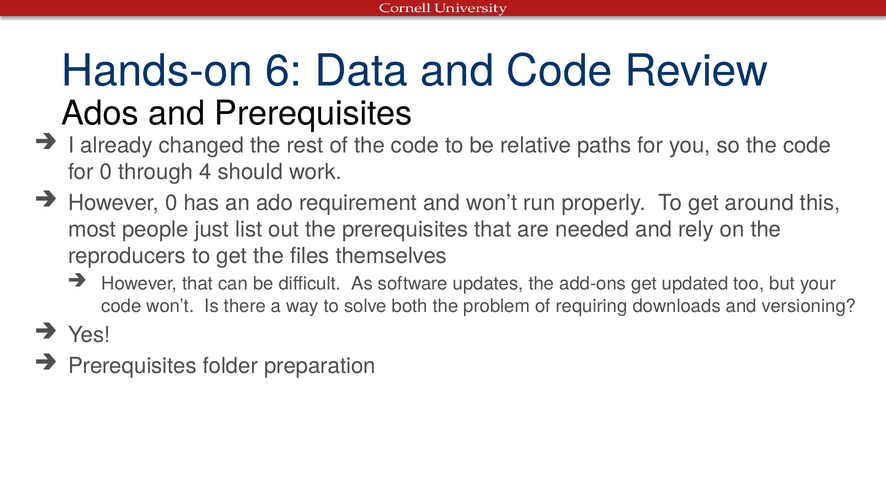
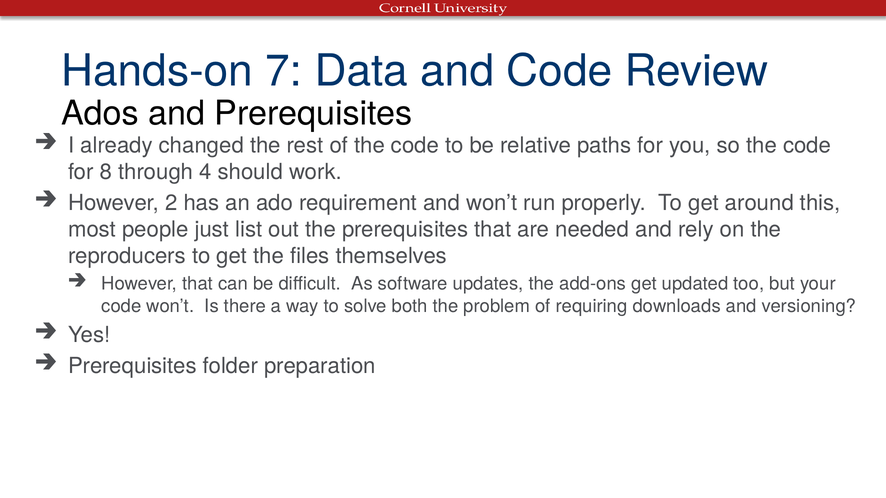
6: 6 -> 7 (284, 71)
for 0: 0 -> 8 (106, 172)
However 0: 0 -> 2 (171, 203)
